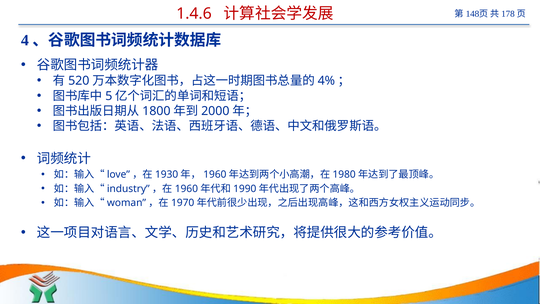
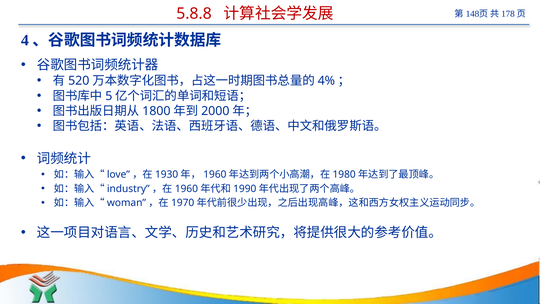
1.4.6: 1.4.6 -> 5.8.8 (194, 13)
